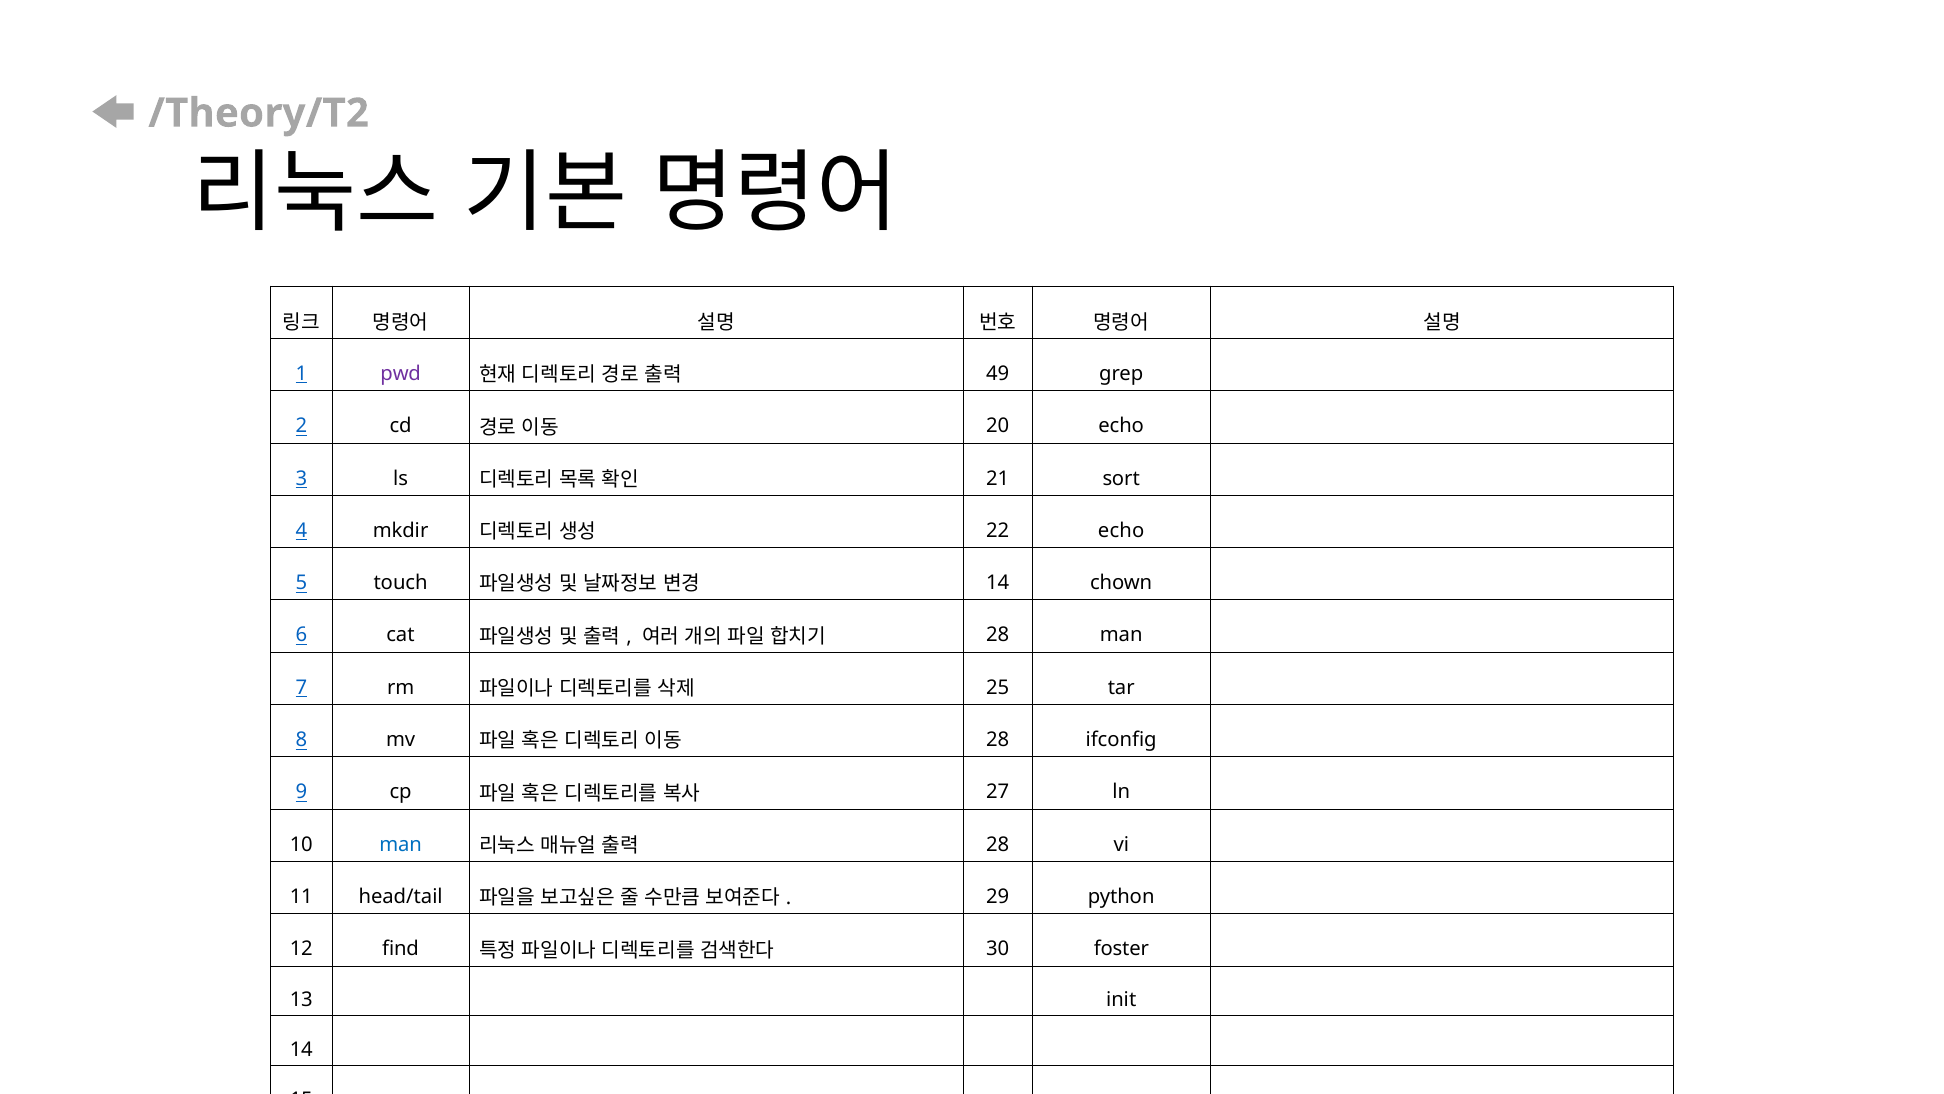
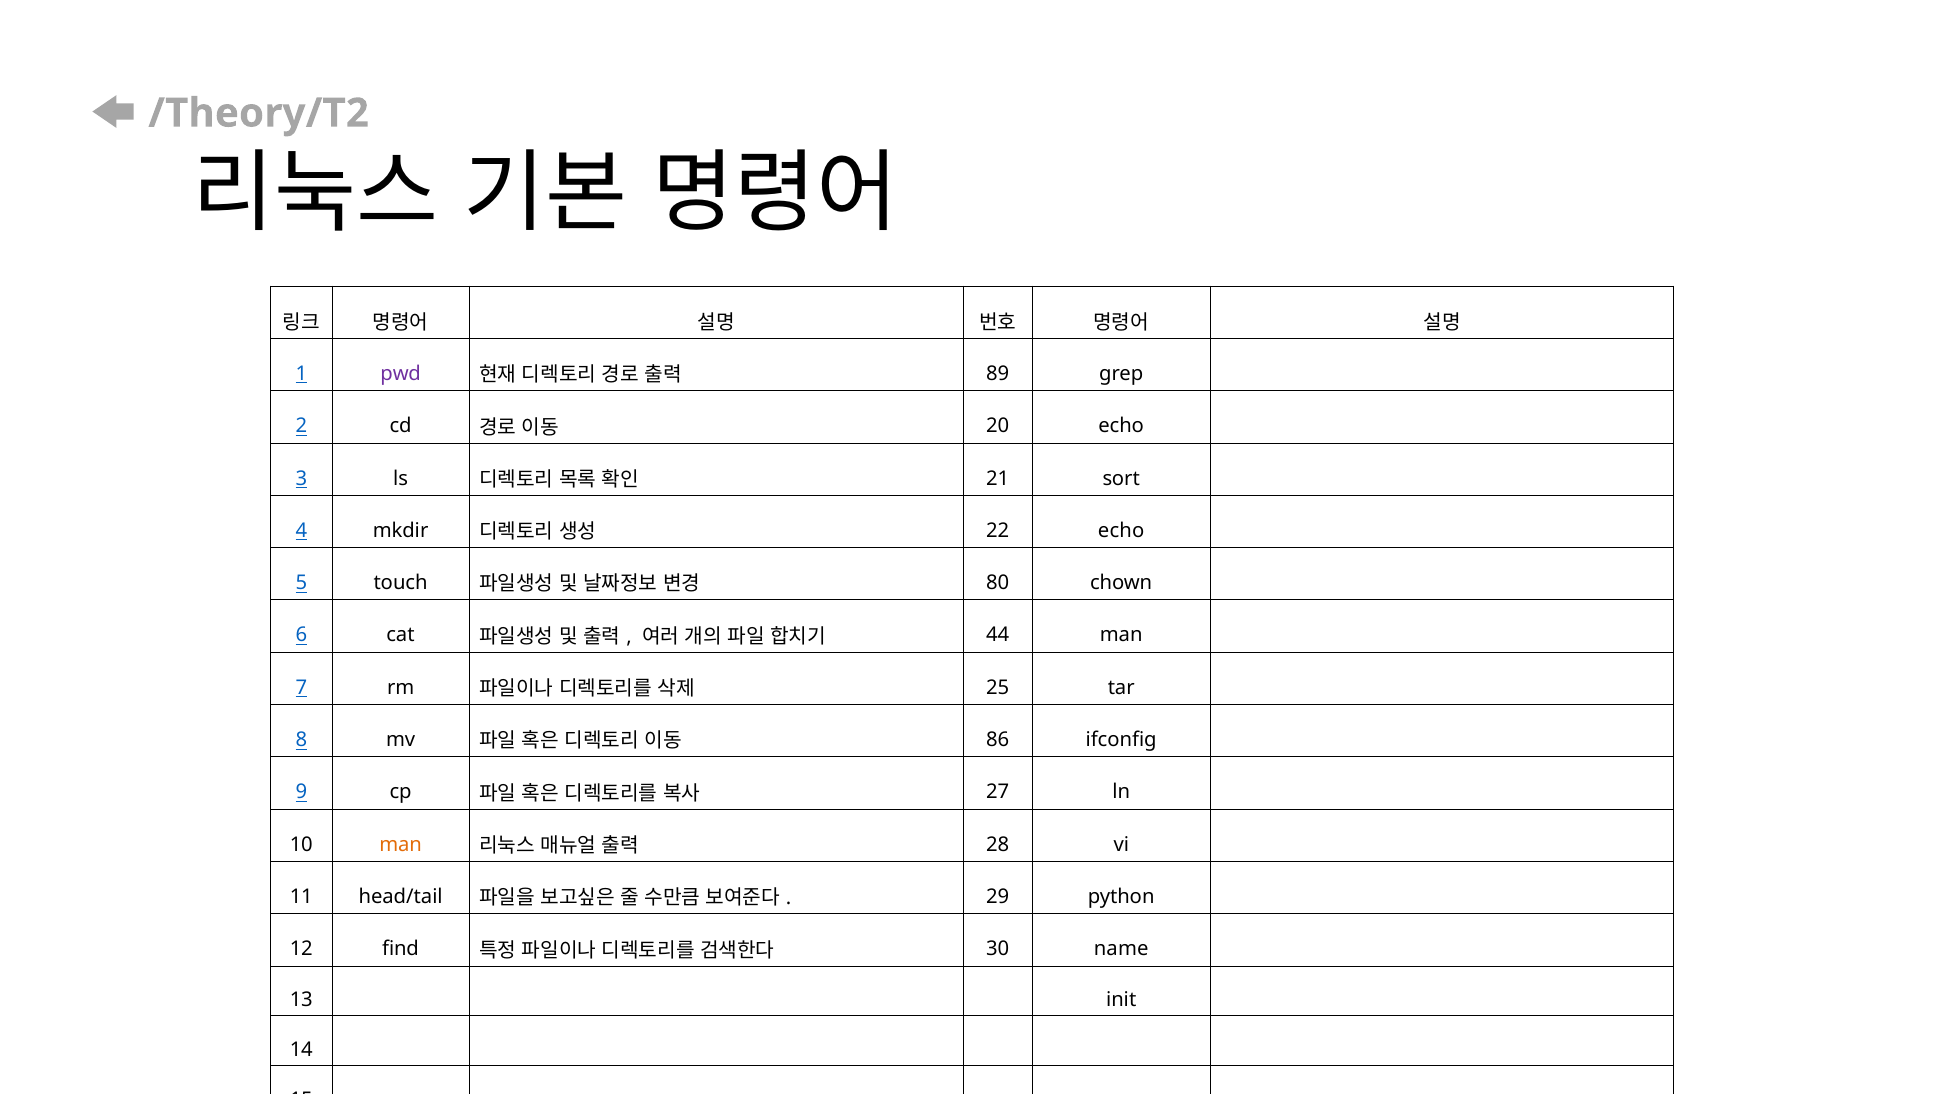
49: 49 -> 89 (998, 374)
14: 14 -> 80 (998, 583)
28: 28 -> 44 (998, 635)
28: 28 -> 86 (998, 740)
man colour: blue -> orange (401, 844)
foster: foster -> name (1121, 949)
